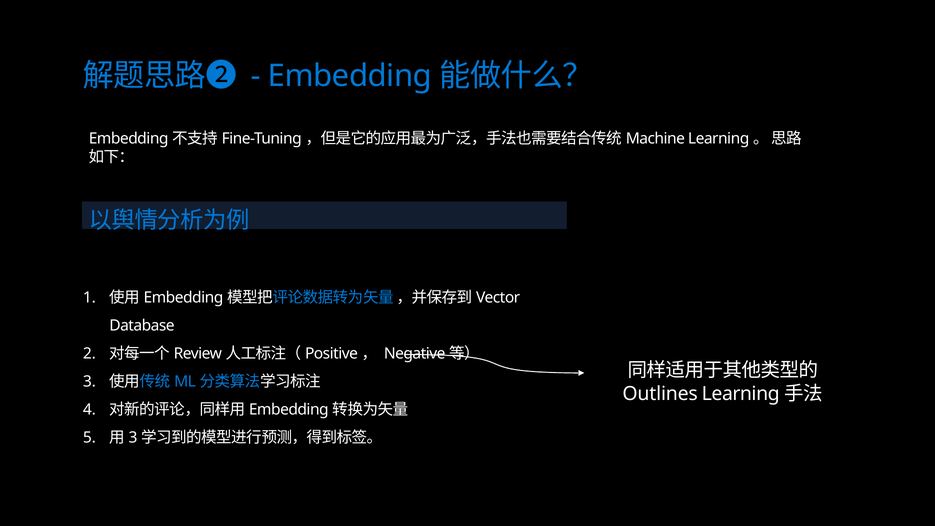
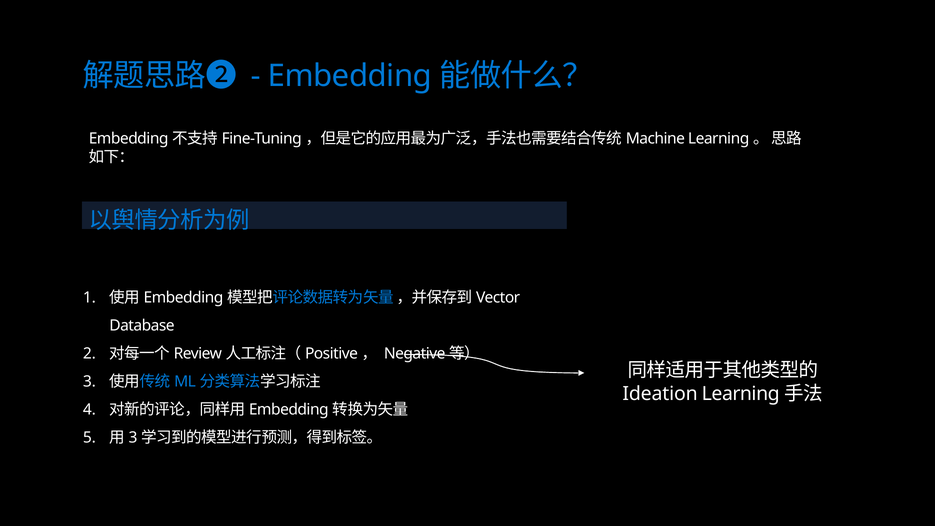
Outlines: Outlines -> Ideation (660, 394)
